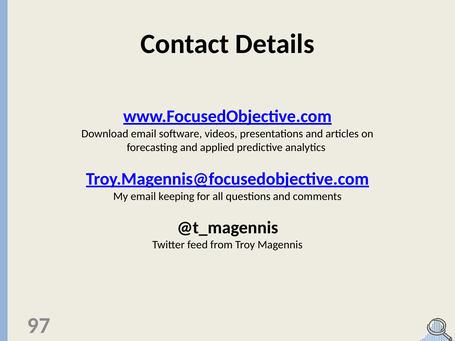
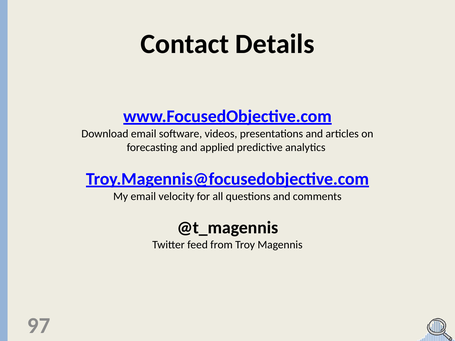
keeping: keeping -> velocity (176, 196)
